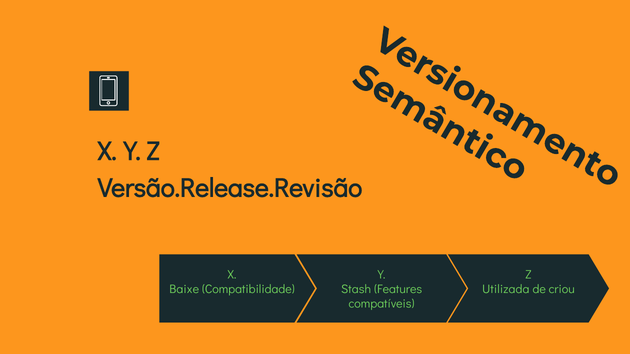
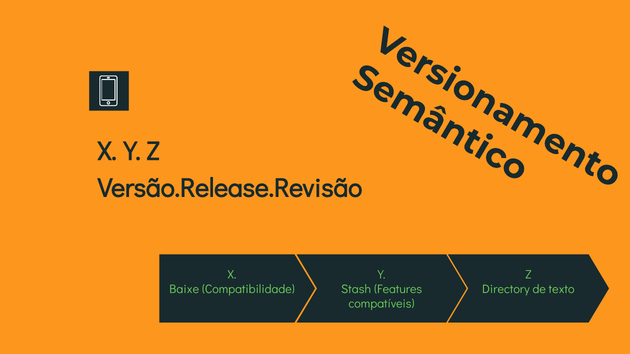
Utilizada: Utilizada -> Directory (506, 290)
criou: criou -> texto (562, 290)
